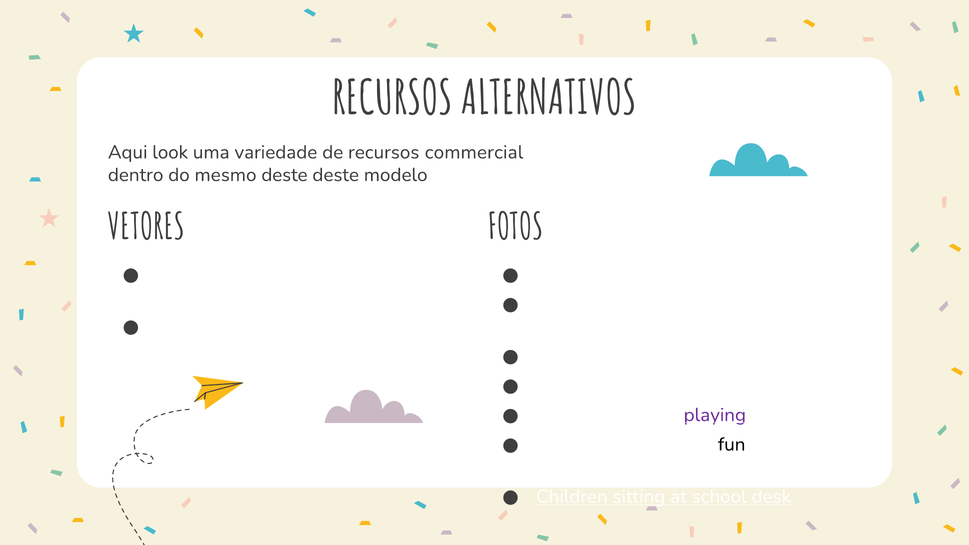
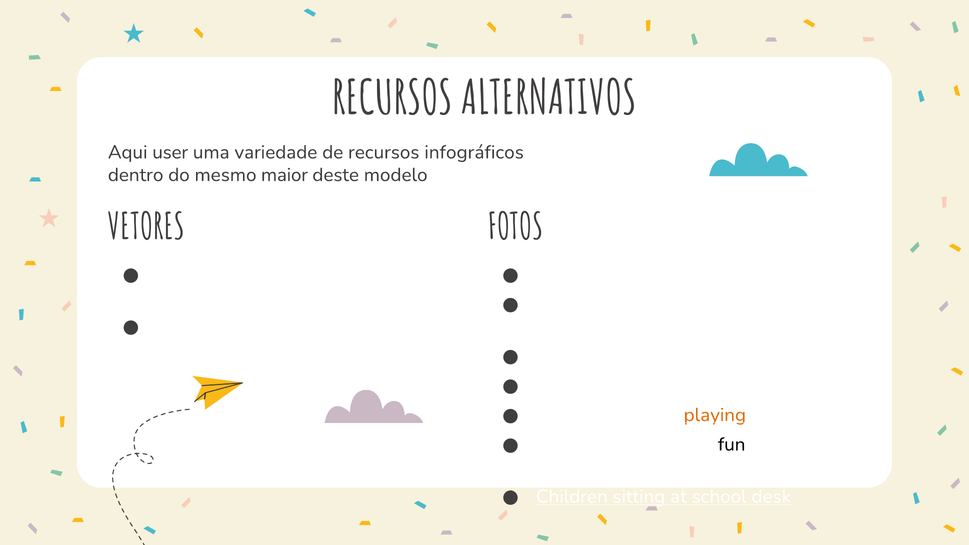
look: look -> user (170, 152)
commercial: commercial -> infográficos (474, 152)
mesmo deste: deste -> maior (284, 175)
playing colour: purple -> orange (715, 415)
